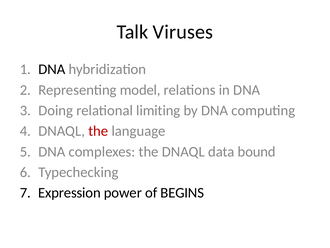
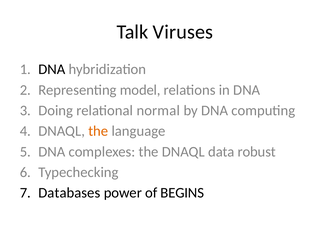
limiting: limiting -> normal (158, 110)
the colour: red -> orange (98, 131)
bound: bound -> robust (257, 151)
Expression: Expression -> Databases (69, 192)
